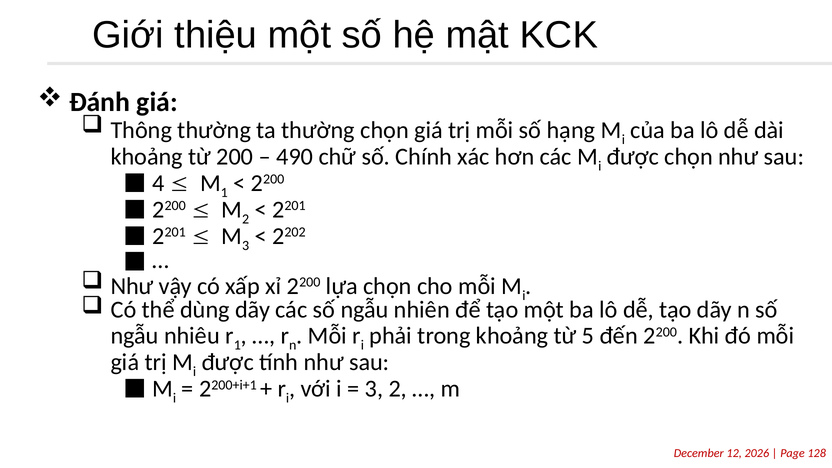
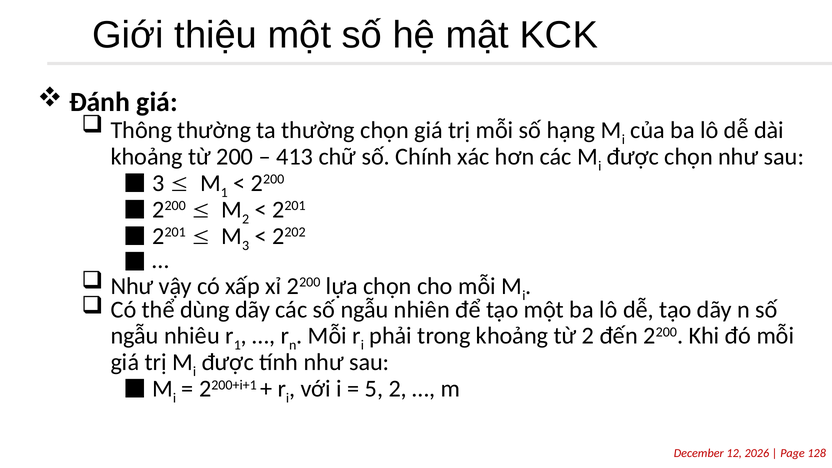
490: 490 -> 413 (295, 157)
4: 4 -> 3 (158, 183)
từ 5: 5 -> 2 (588, 336)
3: 3 -> 5 (374, 389)
